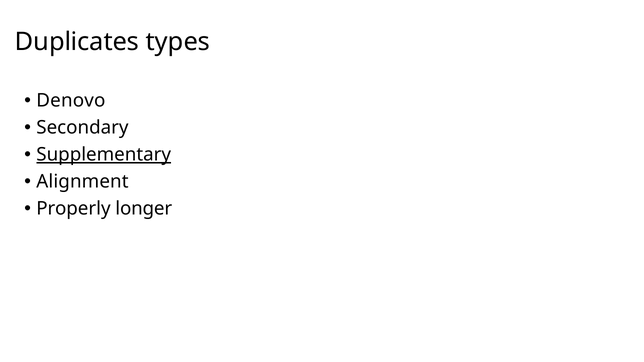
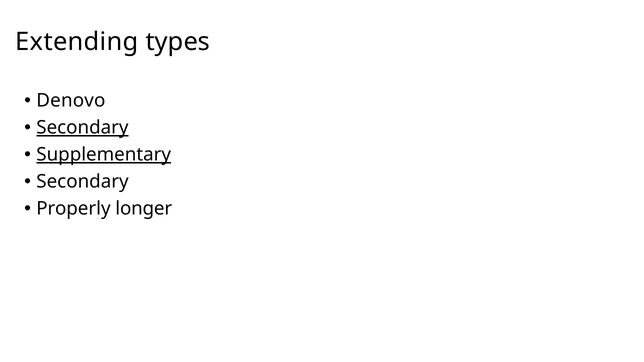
Duplicates: Duplicates -> Extending (77, 42)
Secondary underline: none -> present (82, 128)
Alignment: Alignment -> Secondary (83, 182)
